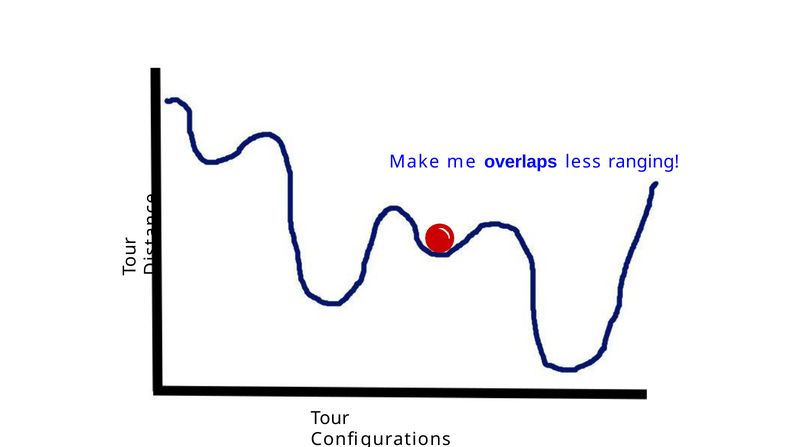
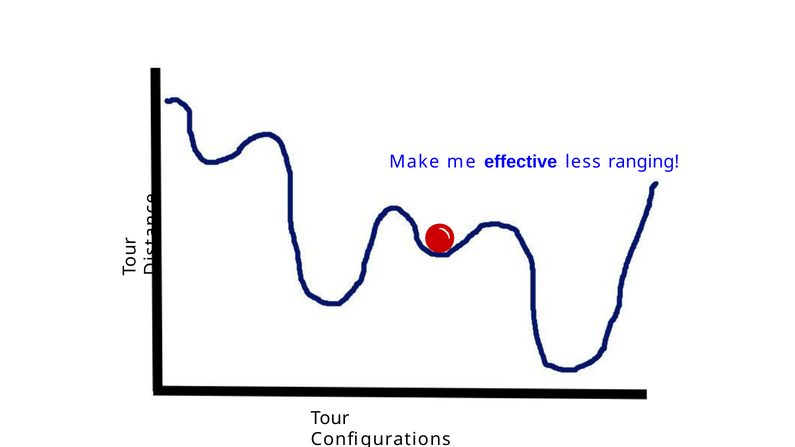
overlaps: overlaps -> effective (521, 162)
